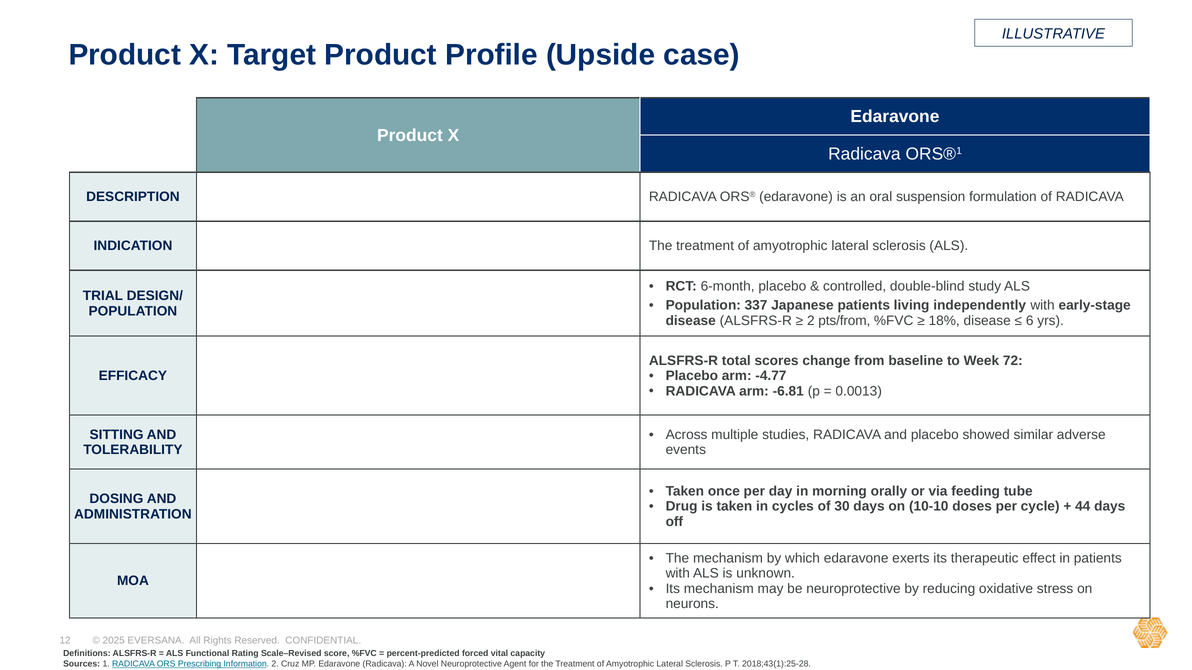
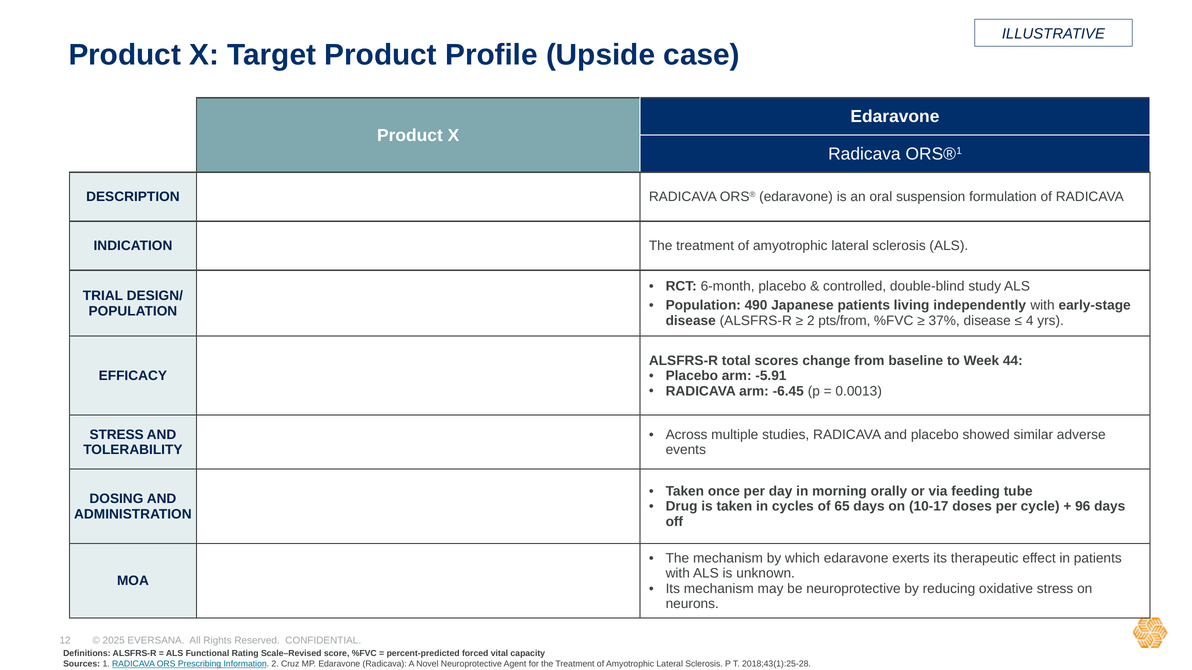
337: 337 -> 490 (756, 306)
18%: 18% -> 37% (944, 321)
6: 6 -> 4 (1030, 321)
72: 72 -> 44 (1013, 361)
-4.77: -4.77 -> -5.91 (771, 376)
-6.81: -6.81 -> -6.45 (788, 391)
SITTING: SITTING -> STRESS (117, 435)
30: 30 -> 65 (842, 507)
10-10: 10-10 -> 10-17 (929, 507)
44: 44 -> 96 (1083, 507)
